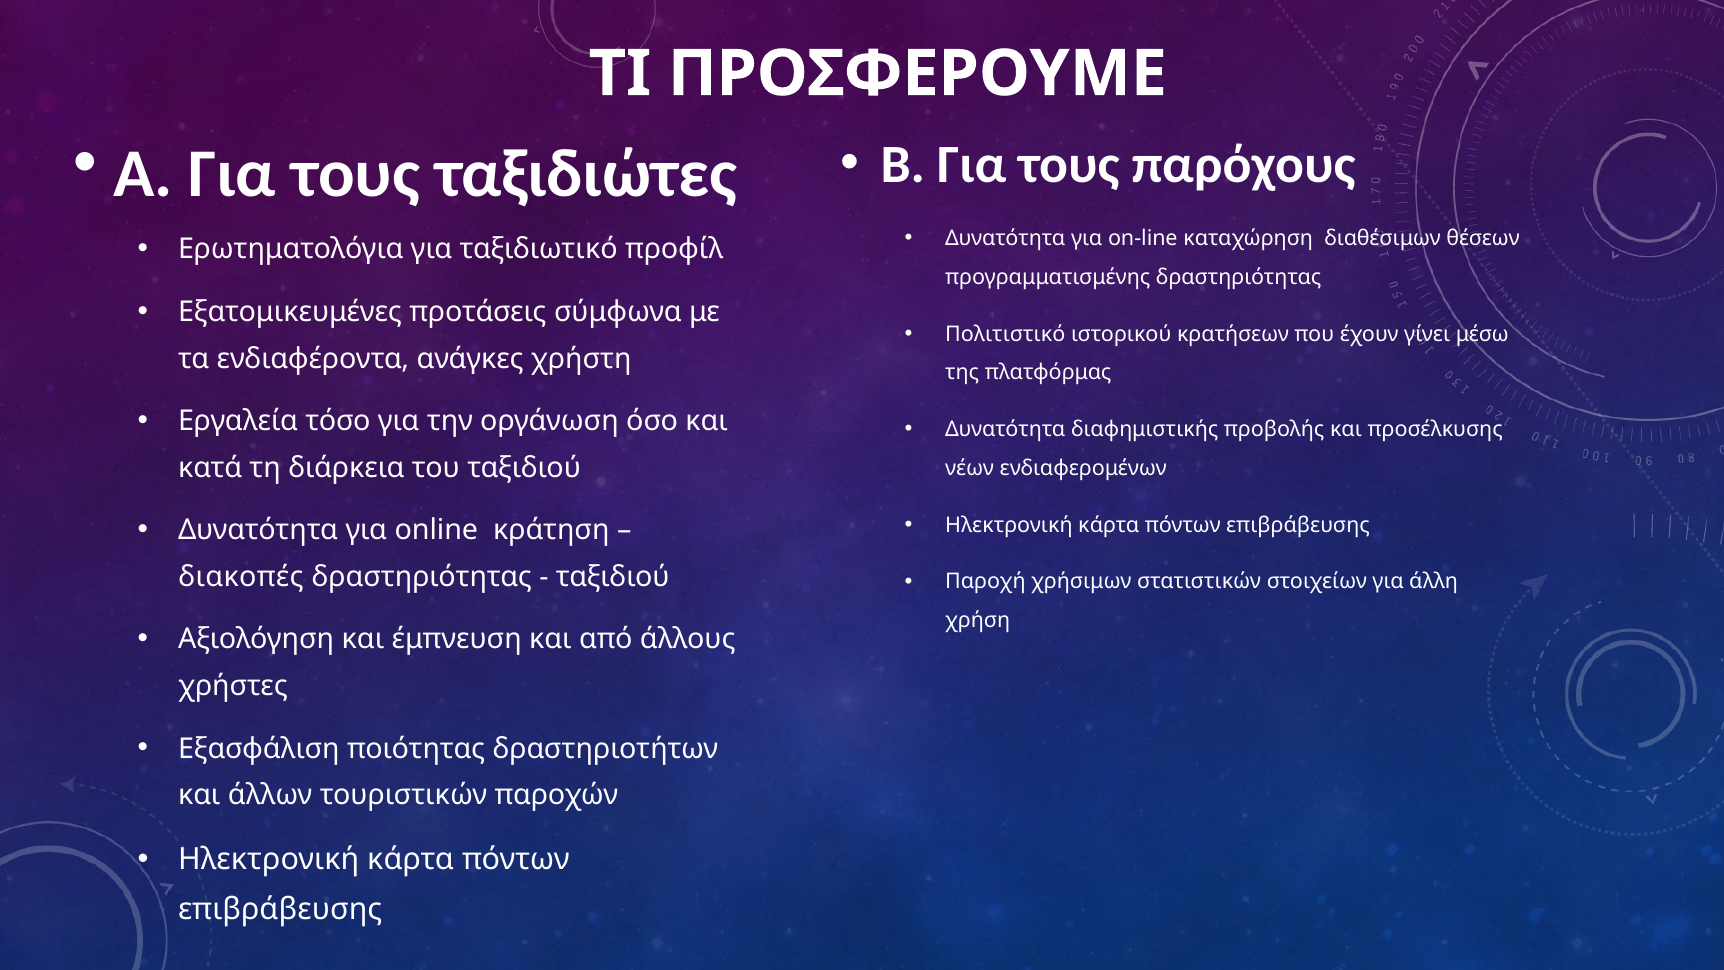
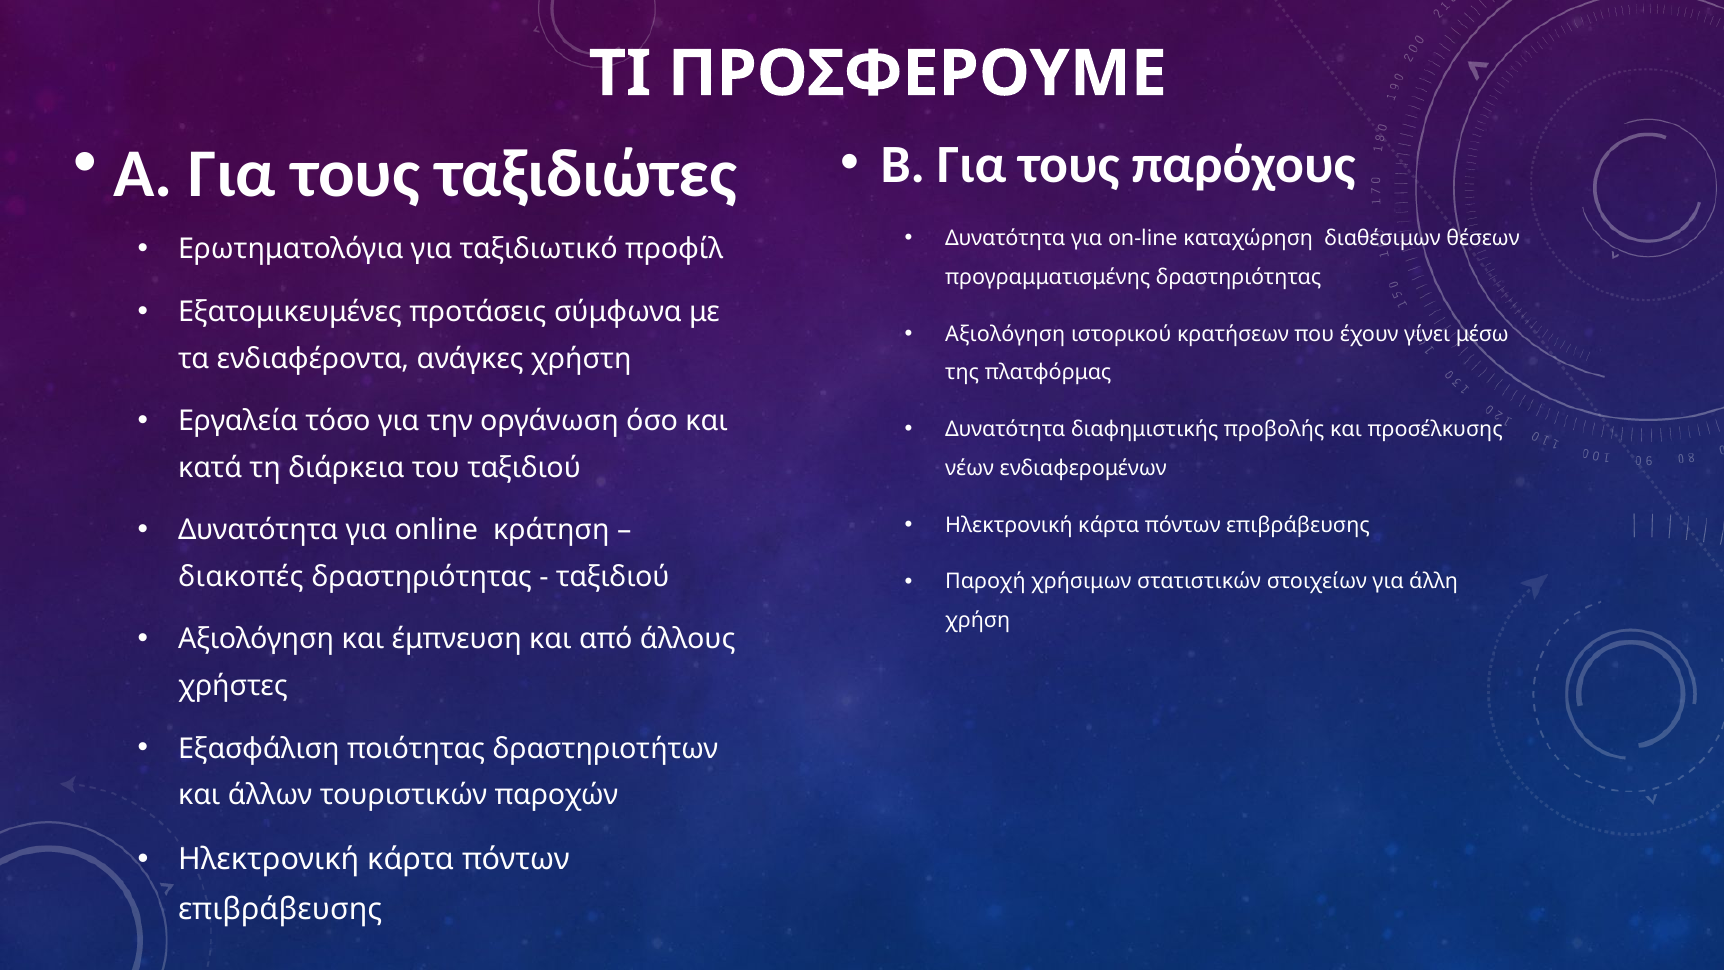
Πολιτιστικό: Πολιτιστικό -> Αξιολόγηση (1005, 334)
